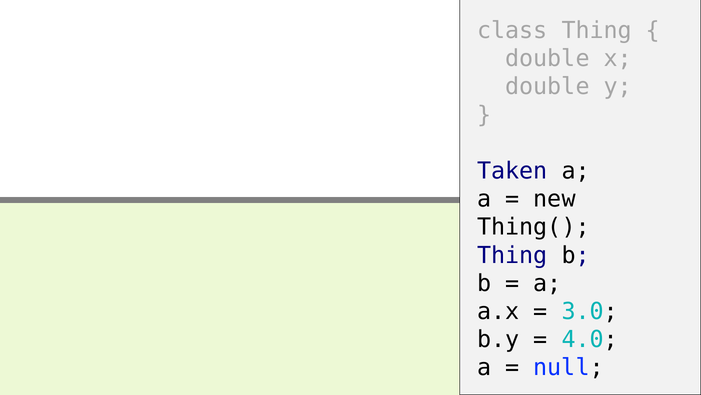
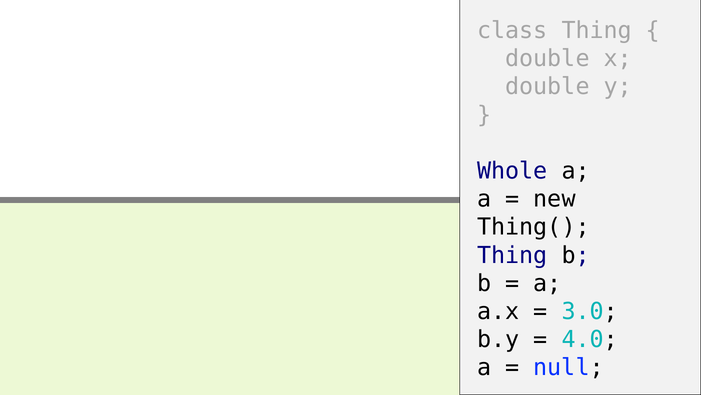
Taken: Taken -> Whole (512, 171)
